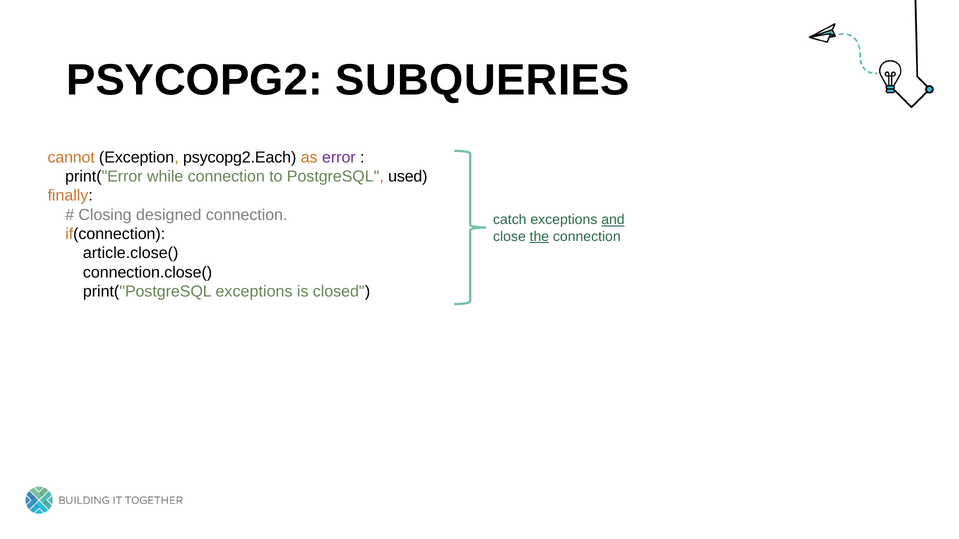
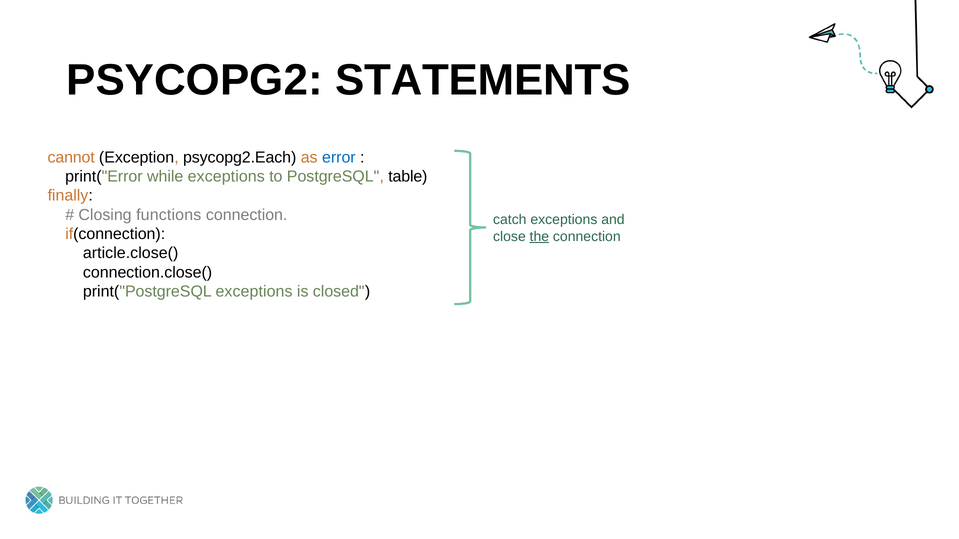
SUBQUERIES: SUBQUERIES -> STATEMENTS (483, 80)
error colour: purple -> blue (339, 157)
while connection: connection -> exceptions (226, 177)
used: used -> table (408, 177)
designed: designed -> functions (169, 215)
and underline: present -> none (613, 220)
